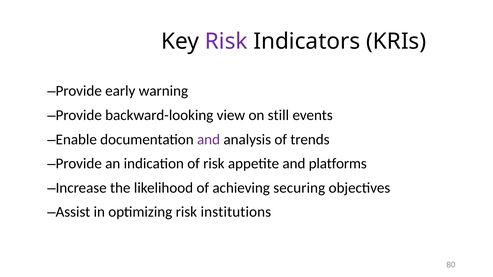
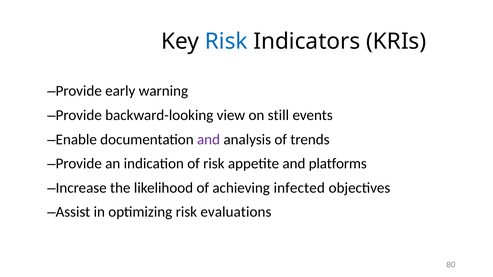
Risk colour: purple -> blue (226, 41)
securing: securing -> infected (299, 188)
institutions: institutions -> evaluations (236, 212)
